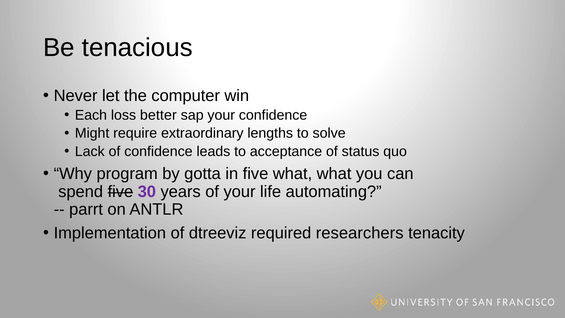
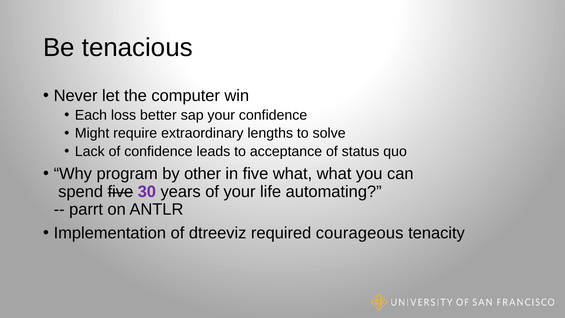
gotta: gotta -> other (203, 174)
researchers: researchers -> courageous (360, 233)
